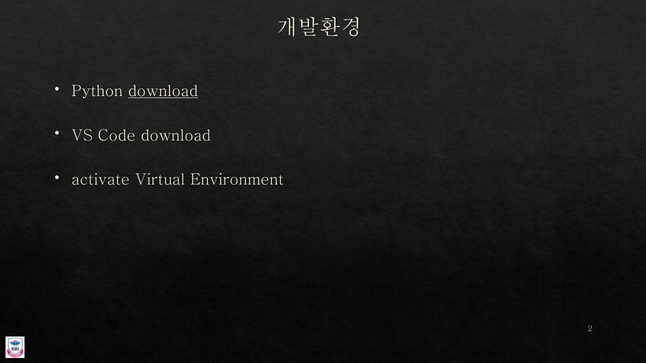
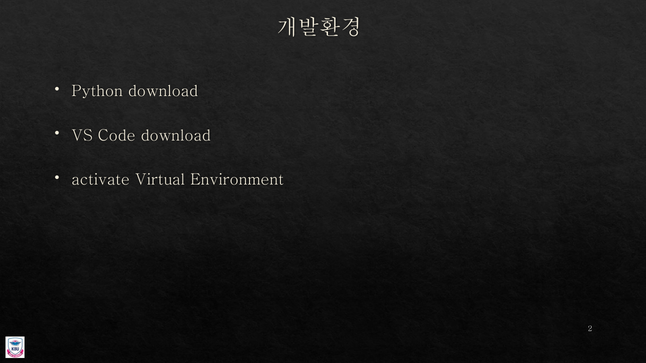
download underline: present -> none (163, 91)
